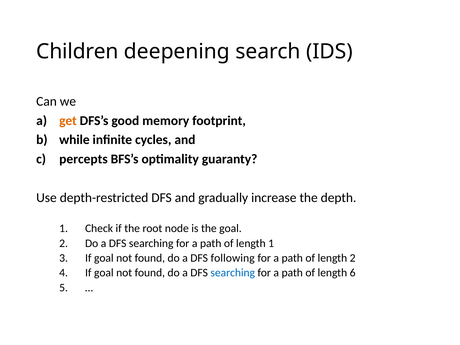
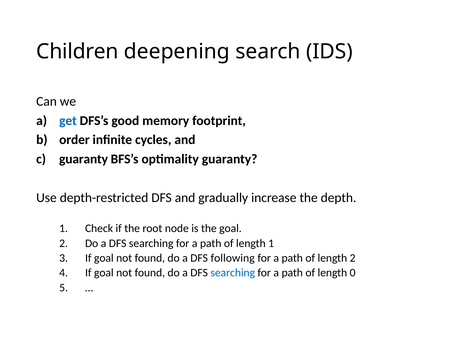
get colour: orange -> blue (68, 121)
while: while -> order (74, 140)
percepts: percepts -> guaranty (84, 159)
6: 6 -> 0 (353, 273)
